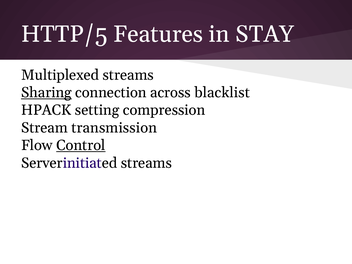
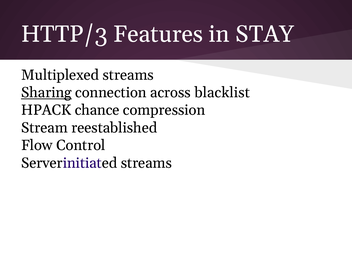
HTTP/5: HTTP/5 -> HTTP/3 (64, 34)
setting: setting -> chance (97, 110)
transmission: transmission -> reestablished (114, 128)
Control underline: present -> none (81, 145)
